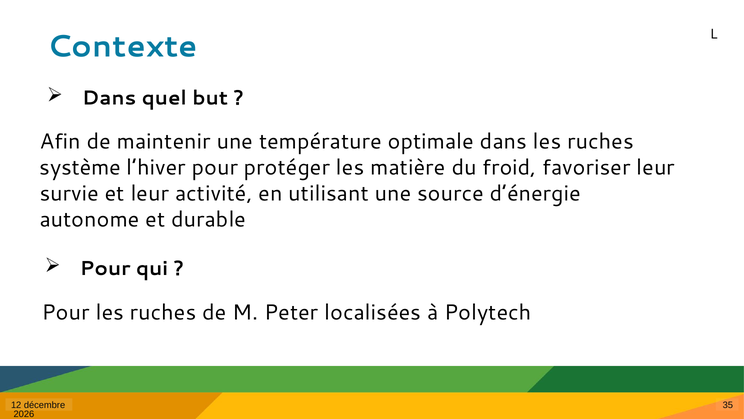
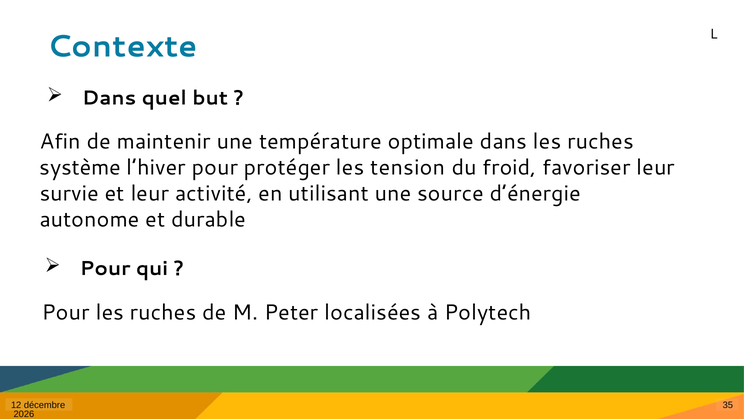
matière: matière -> tension (408, 167)
